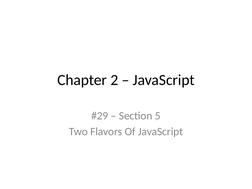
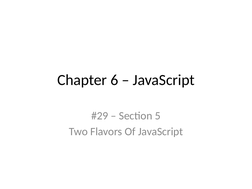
2: 2 -> 6 (114, 80)
